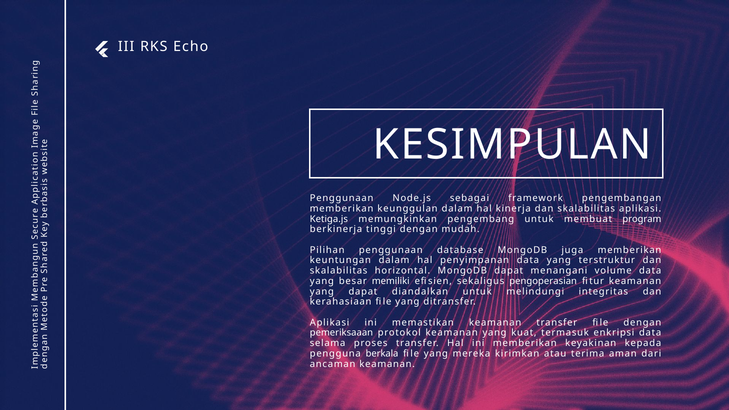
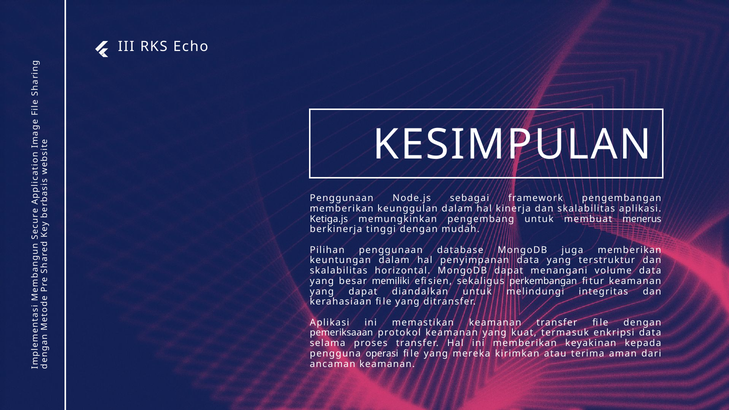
program: program -> menerus (642, 219)
pengoperasian: pengoperasian -> perkembangan (543, 281)
berkala: berkala -> operasi (382, 354)
